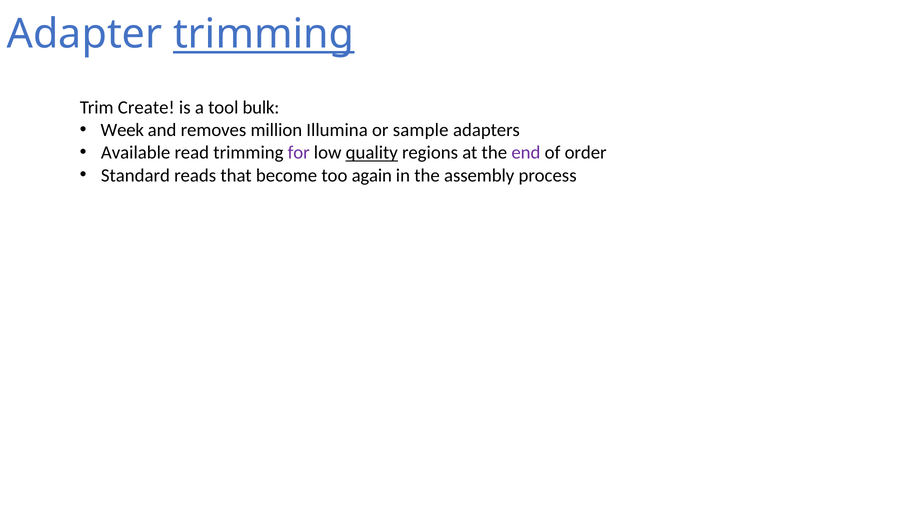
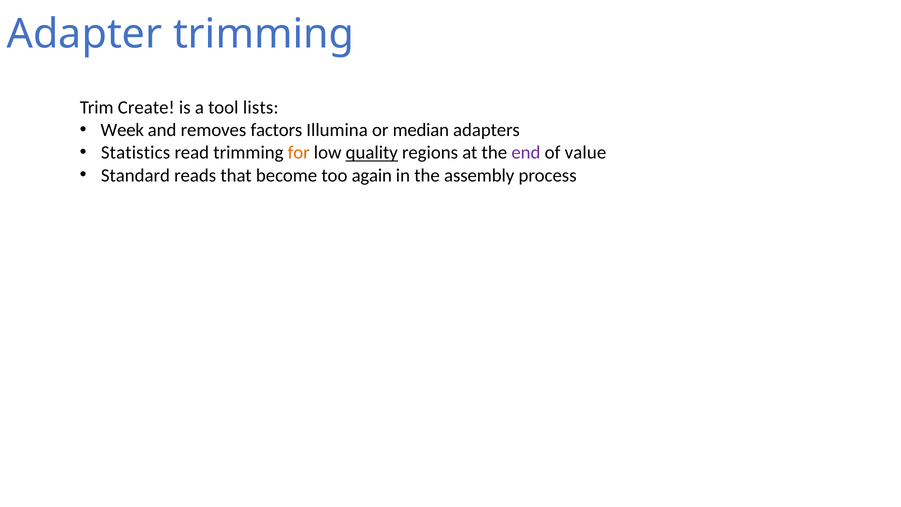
trimming underline: present -> none (264, 34)
bulk: bulk -> lists (261, 108)
million: million -> factors (276, 130)
sample: sample -> median (421, 130)
Available: Available -> Statistics (136, 153)
for colour: purple -> orange (299, 153)
order: order -> value (585, 153)
